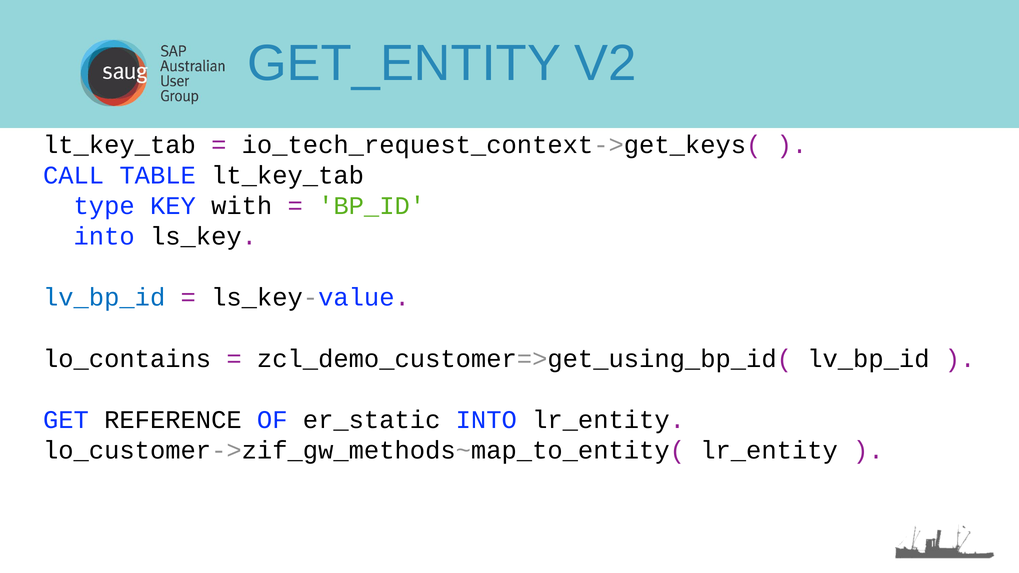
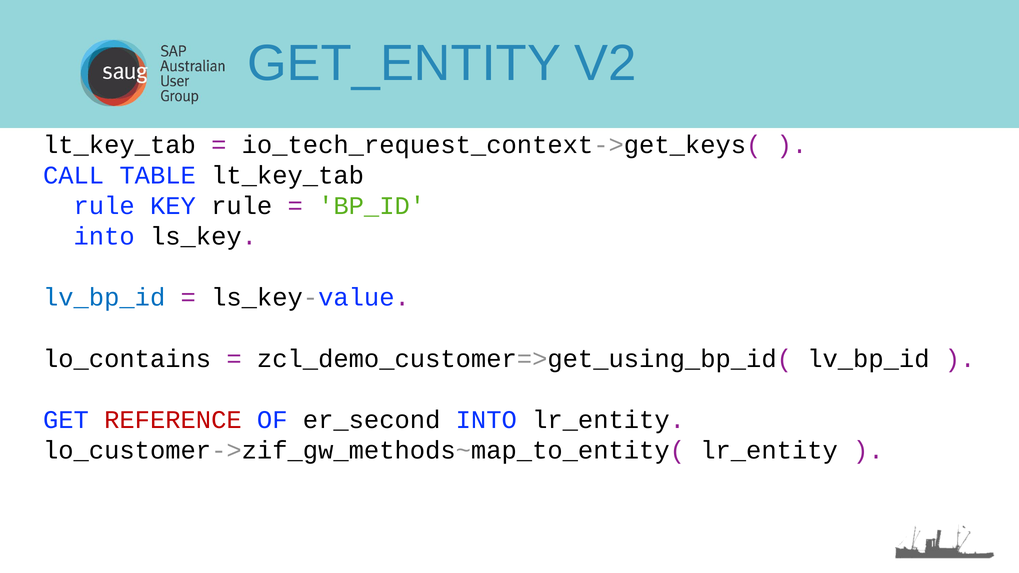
type: type -> rule (104, 206)
KEY with: with -> rule (242, 206)
REFERENCE colour: black -> red (173, 420)
er_static: er_static -> er_second (372, 420)
